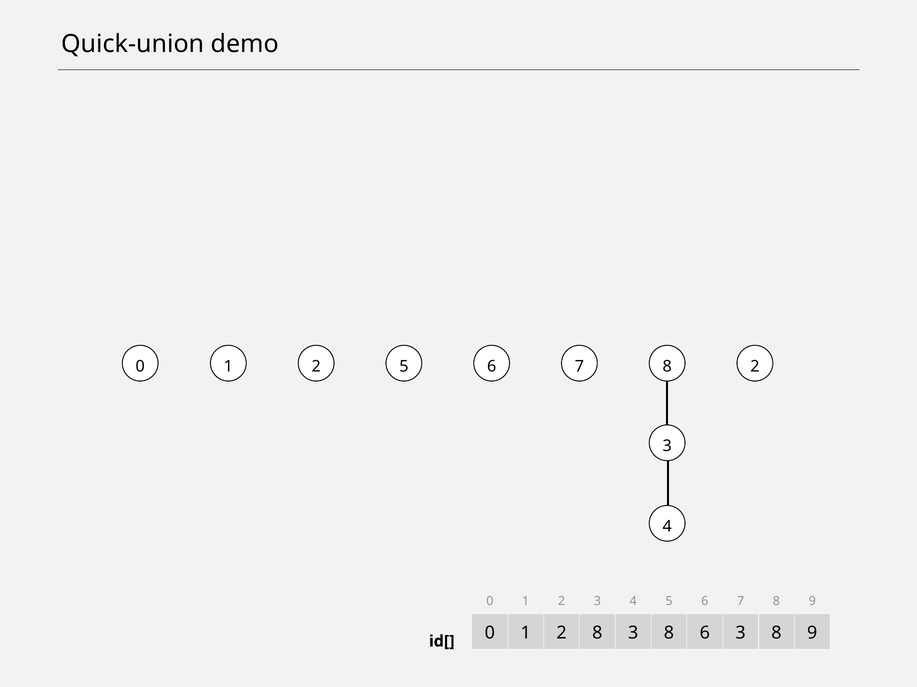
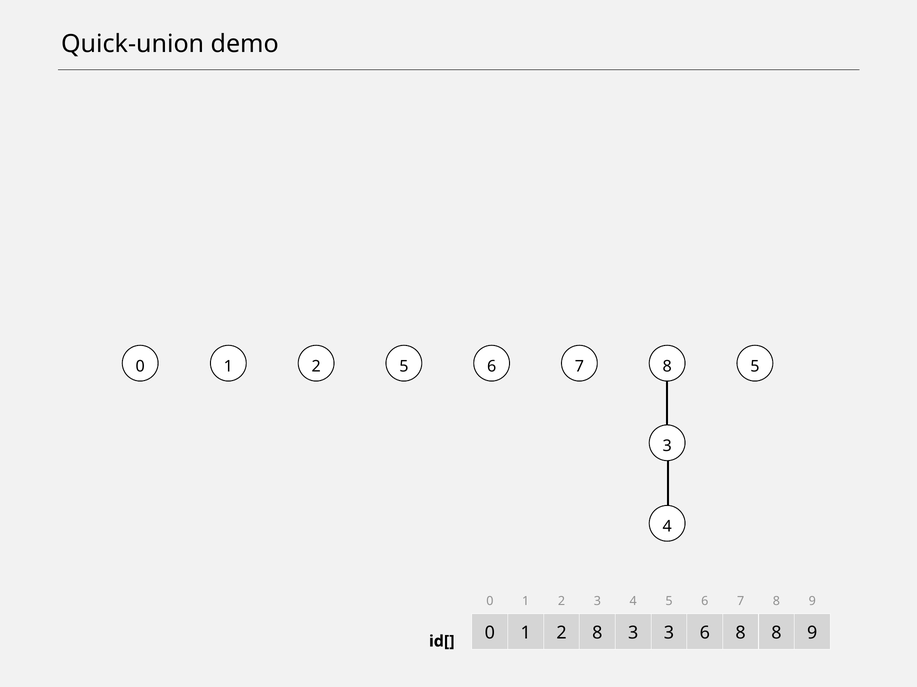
7 8 2: 2 -> 5 (755, 367)
8: 8 -> 3 (669, 634)
6 3: 3 -> 8 (741, 634)
